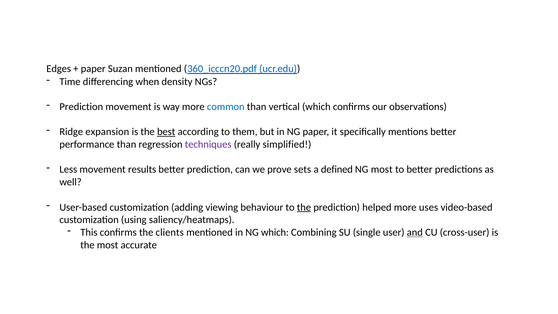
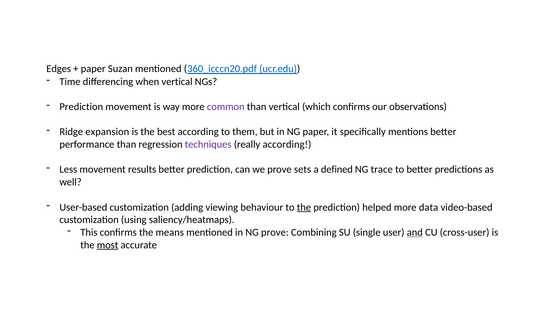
when density: density -> vertical (177, 82)
common colour: blue -> purple (226, 107)
best underline: present -> none (166, 132)
really simplified: simplified -> according (287, 144)
NG most: most -> trace (382, 169)
uses: uses -> data (429, 207)
clients: clients -> means (170, 232)
NG which: which -> prove (275, 232)
most underline: none -> present (108, 245)
